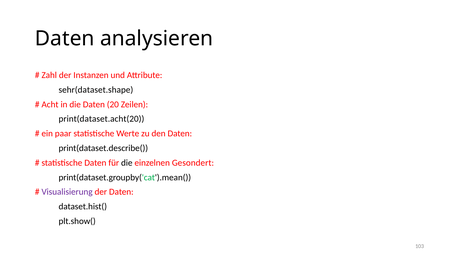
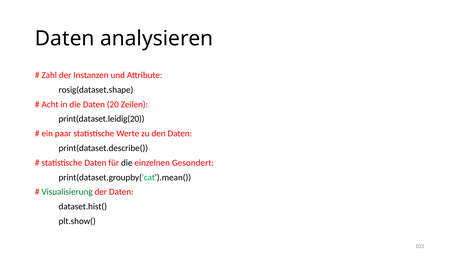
sehr(dataset.shape: sehr(dataset.shape -> rosig(dataset.shape (96, 90)
print(dataset.acht(20: print(dataset.acht(20 -> print(dataset.leidig(20 (102, 119)
Visualisierung colour: purple -> green (67, 192)
